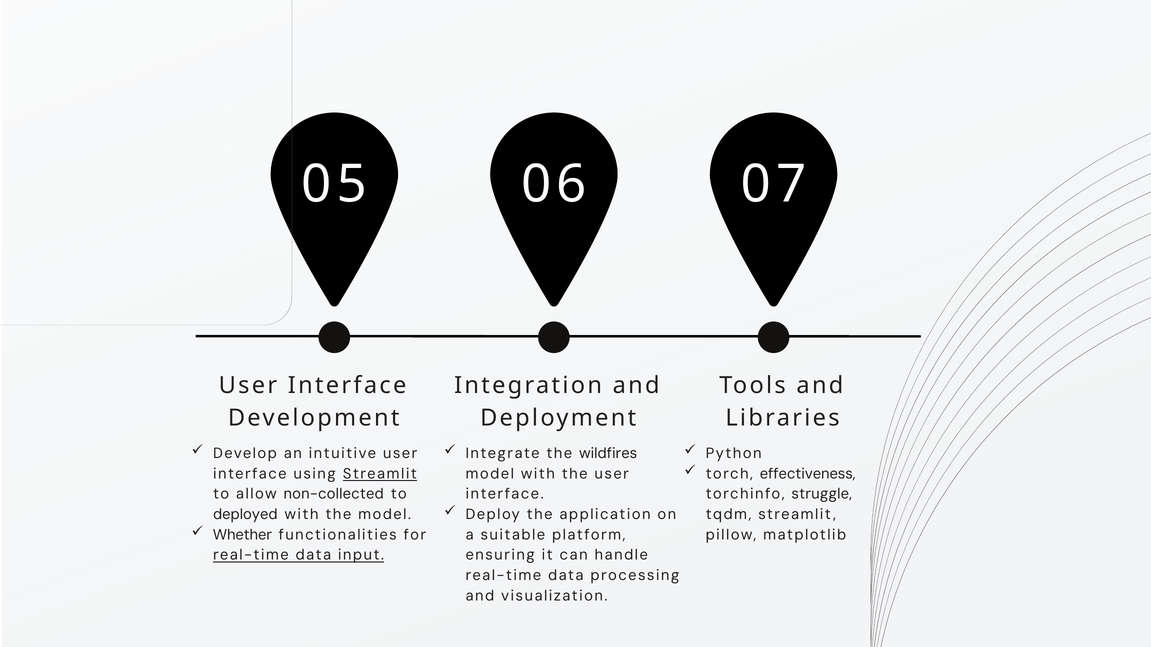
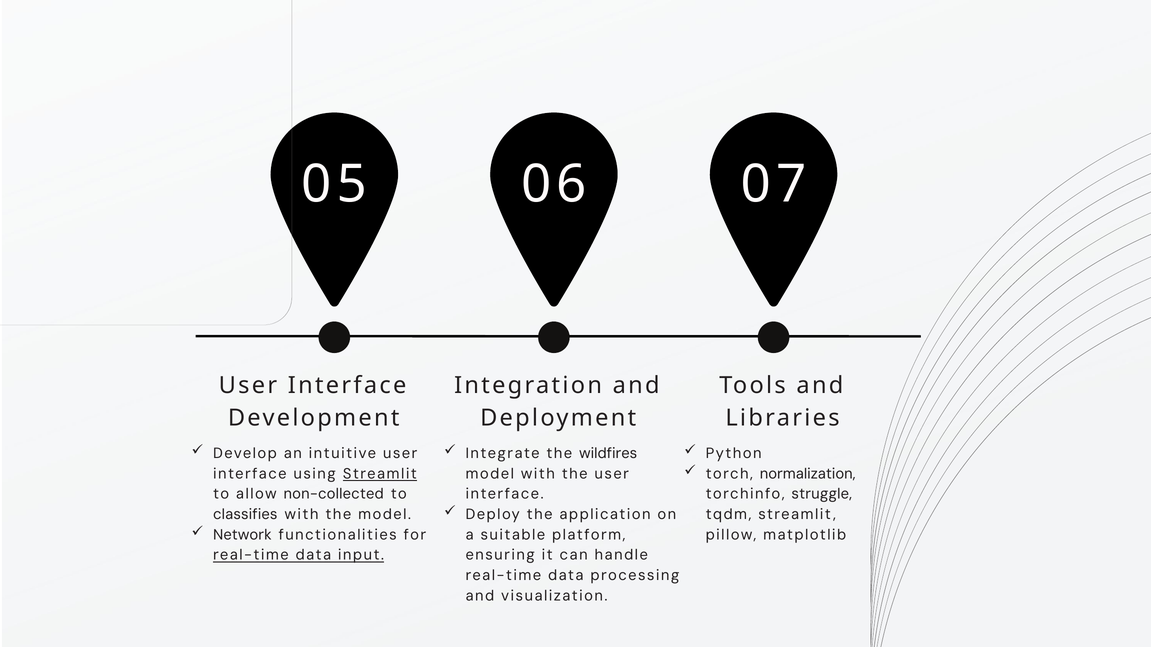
effectiveness: effectiveness -> normalization (808, 474)
deployed: deployed -> classifies (245, 515)
Whether: Whether -> Network (242, 535)
